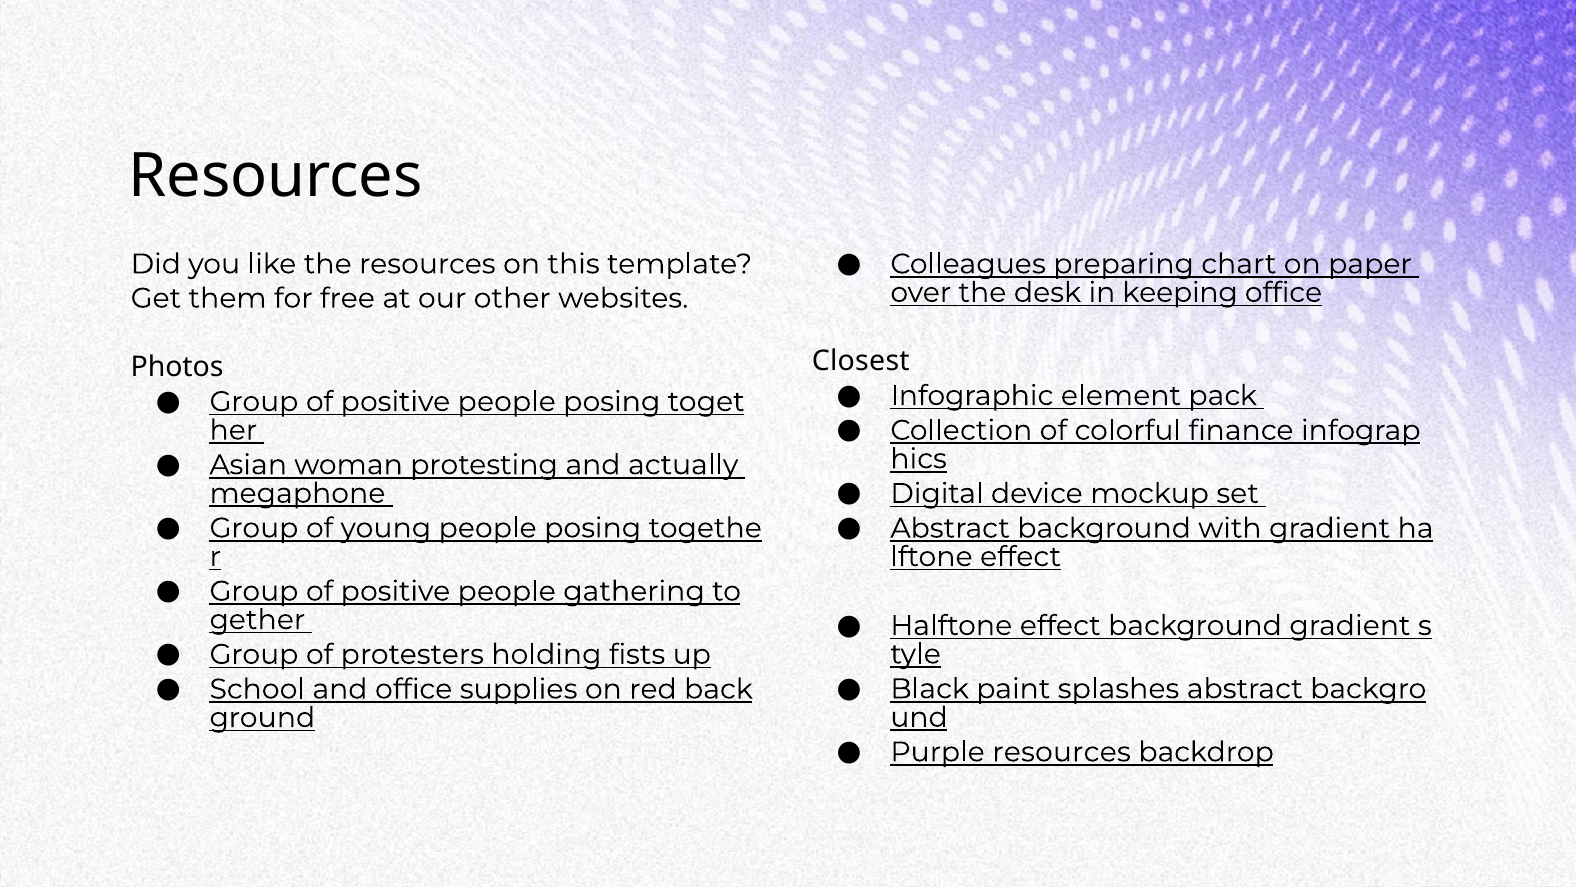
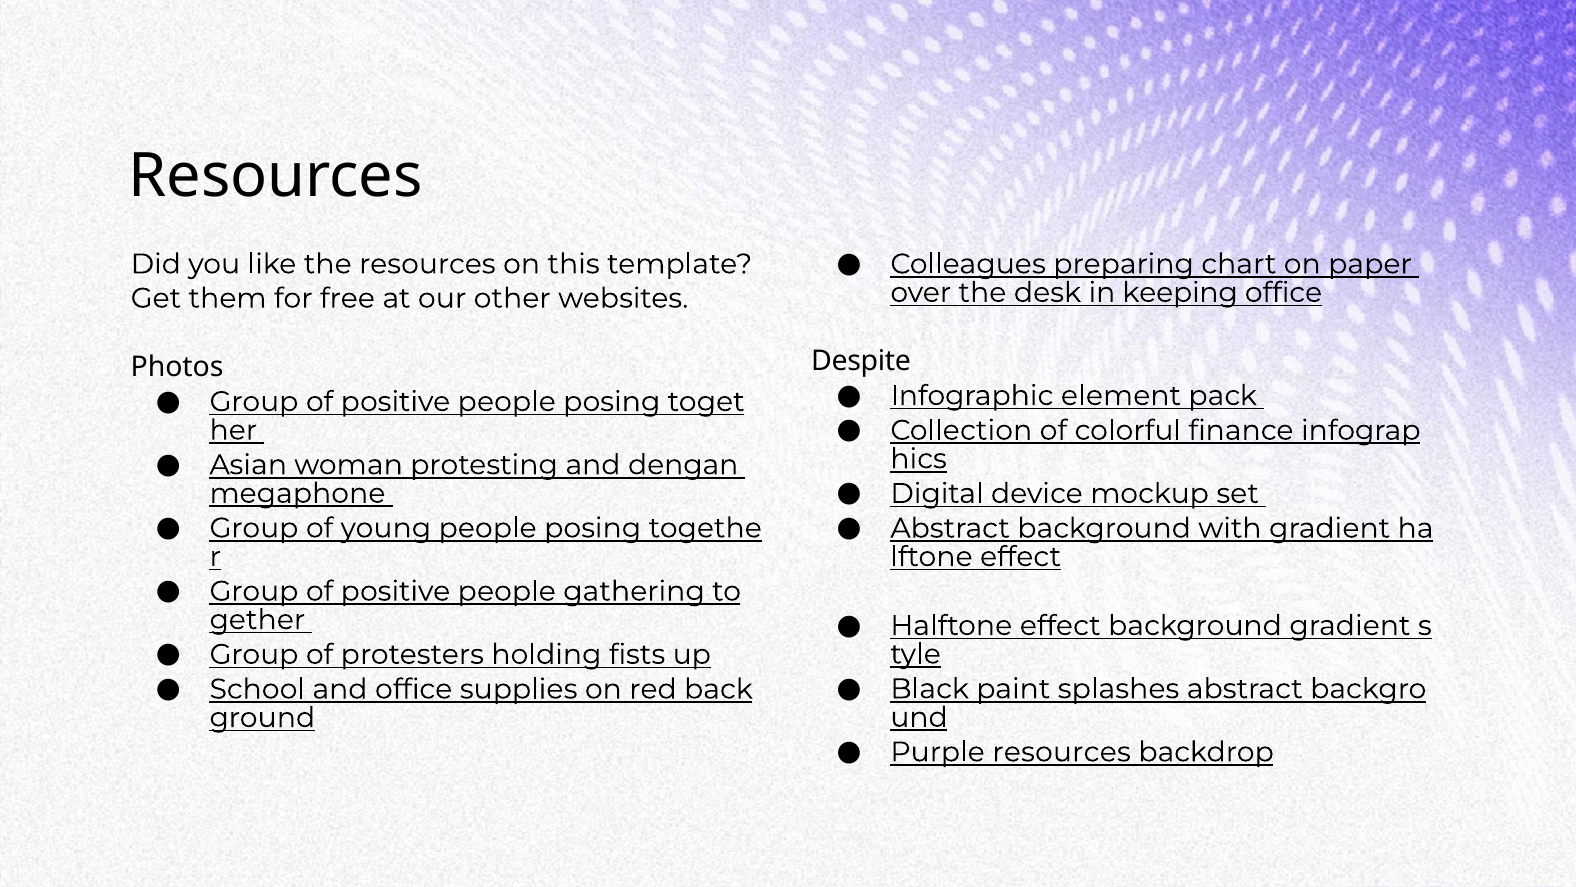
Closest: Closest -> Despite (861, 361)
actually: actually -> dengan (683, 465)
